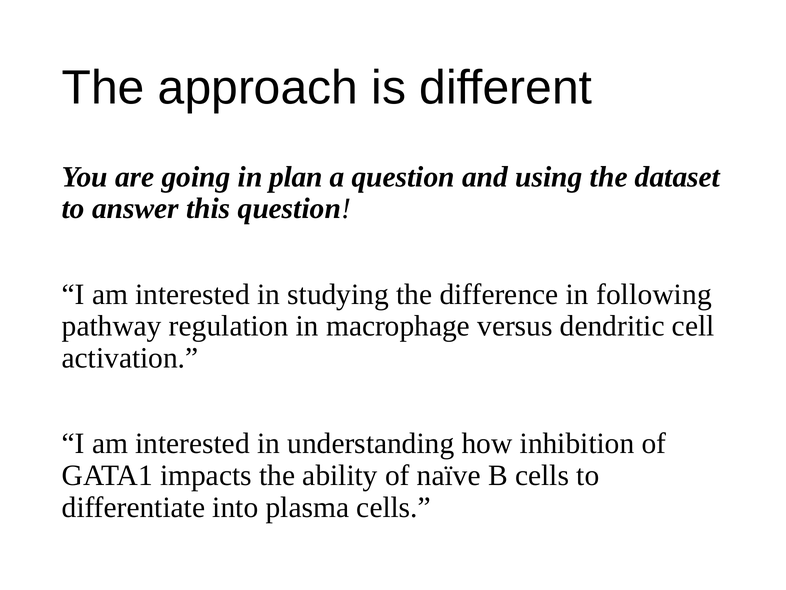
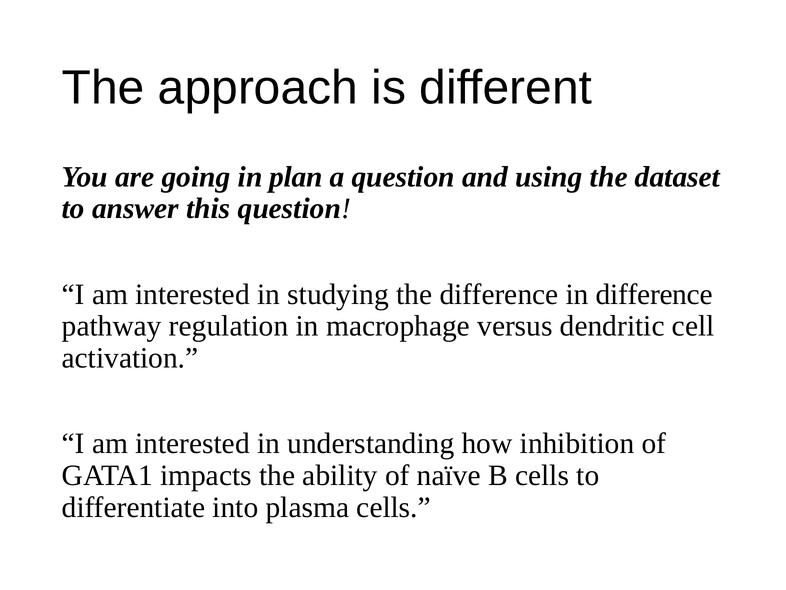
in following: following -> difference (654, 294)
